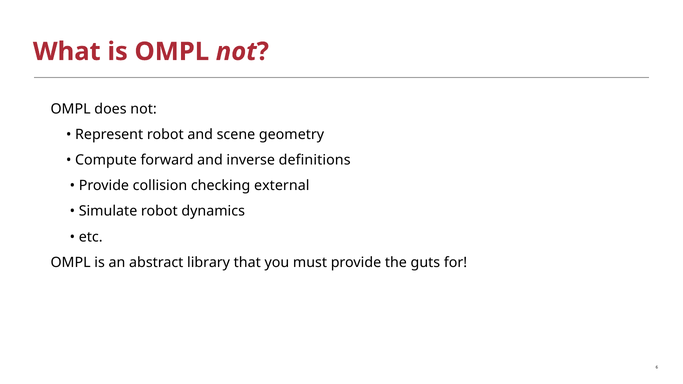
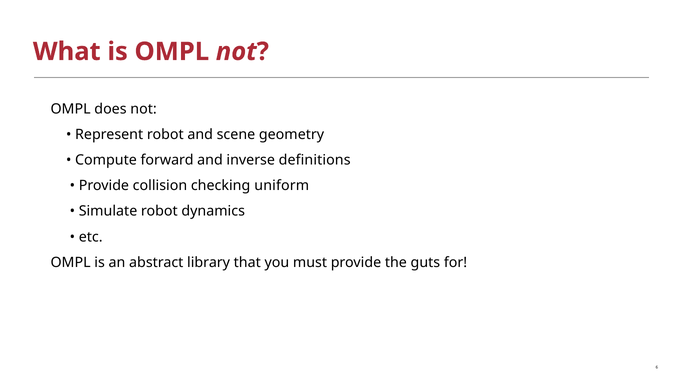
external: external -> uniform (282, 186)
